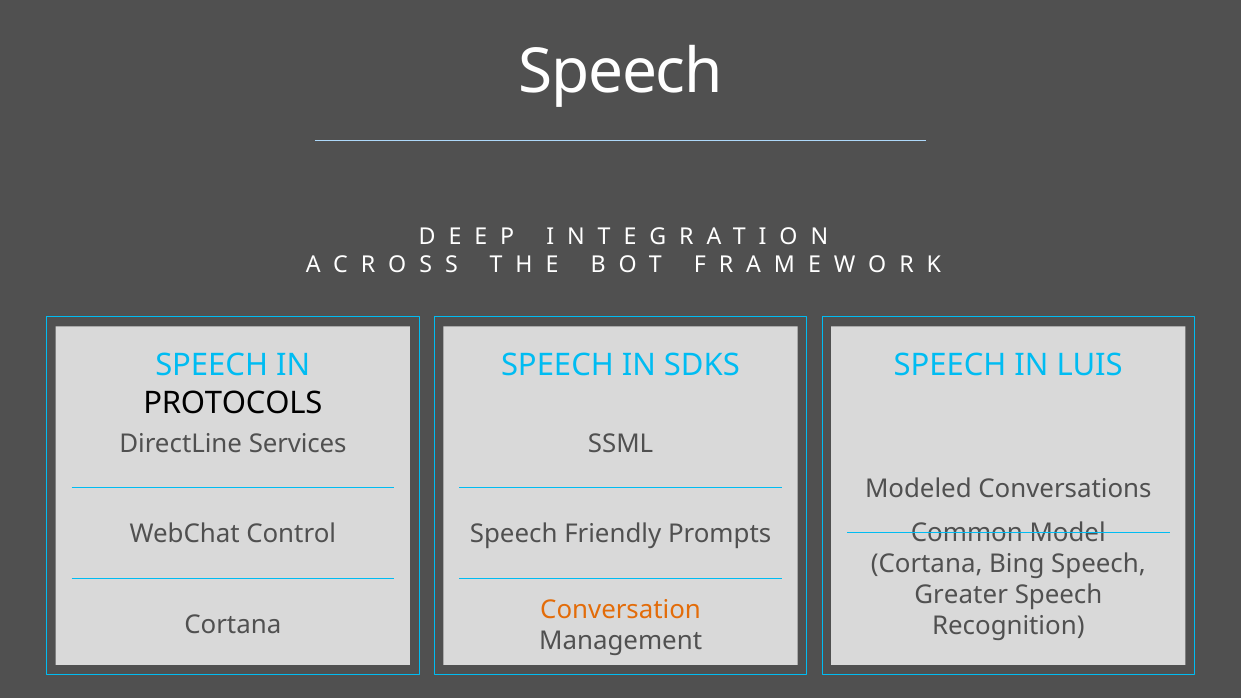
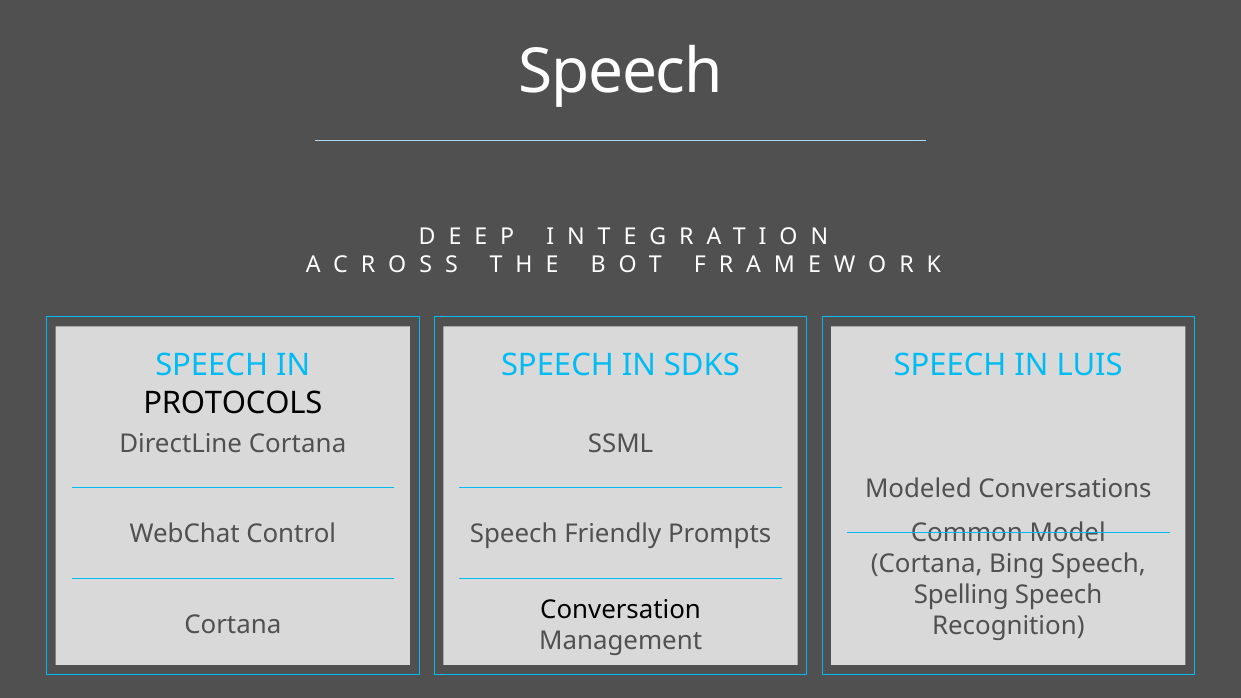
DirectLine Services: Services -> Cortana (298, 444)
Greater: Greater -> Spelling (961, 595)
Conversation colour: orange -> black (621, 609)
